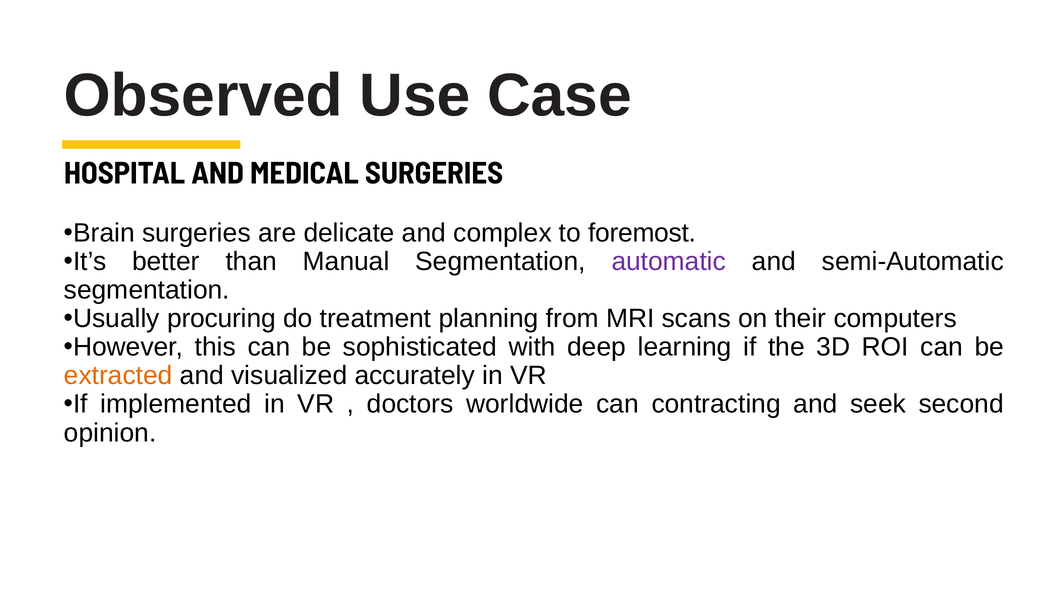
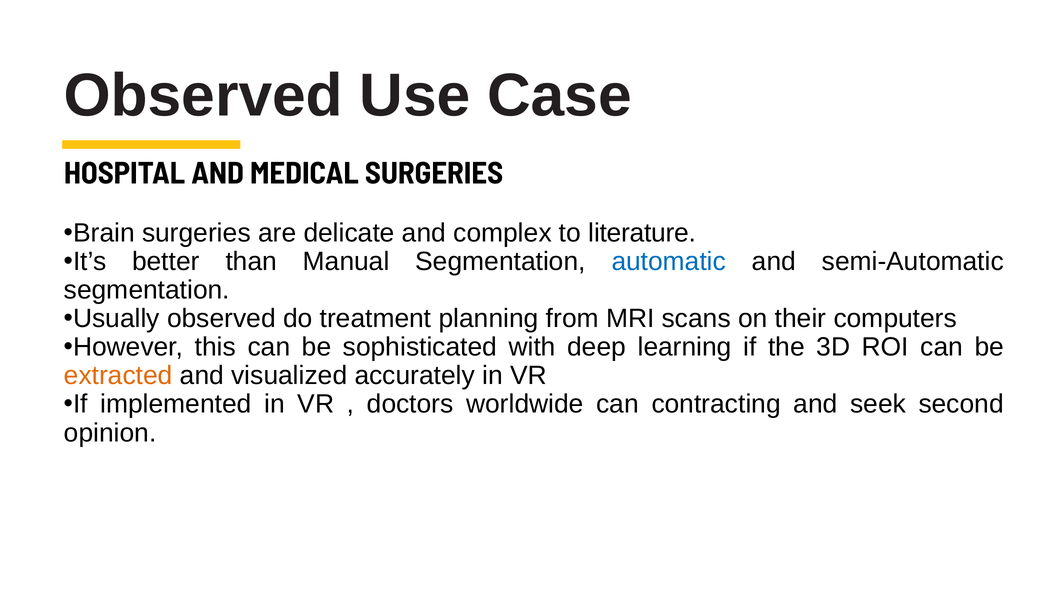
foremost: foremost -> literature (642, 233)
automatic colour: purple -> blue (669, 261)
Usually procuring: procuring -> observed (221, 318)
